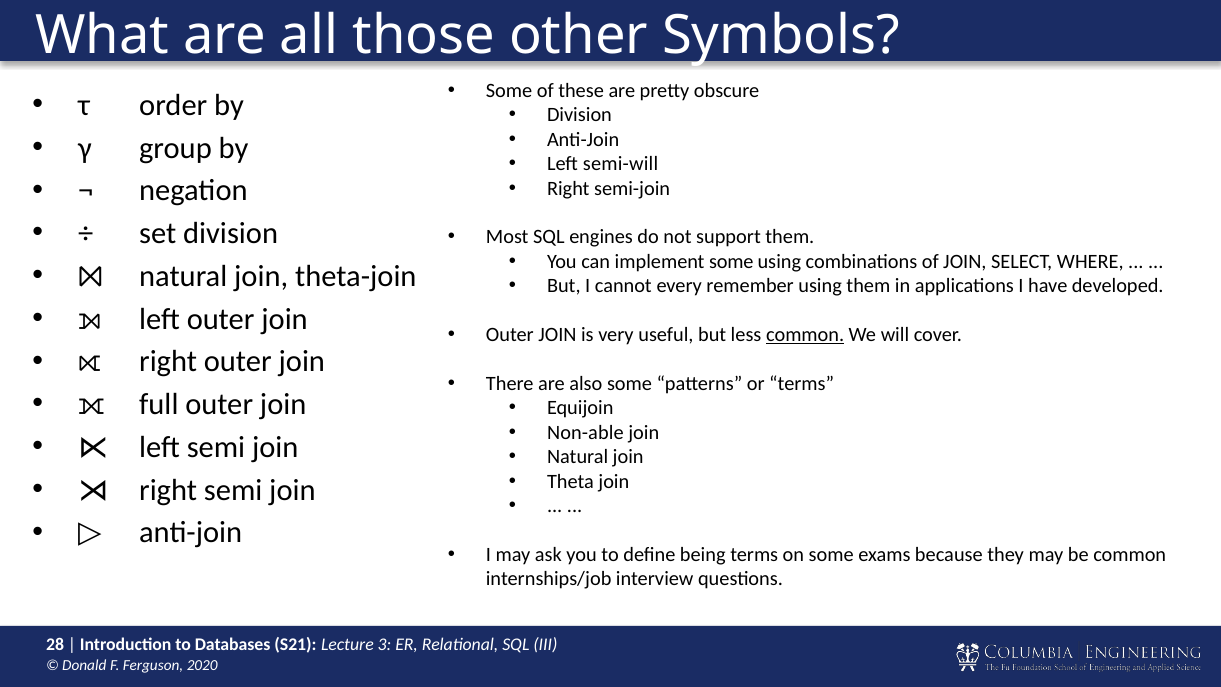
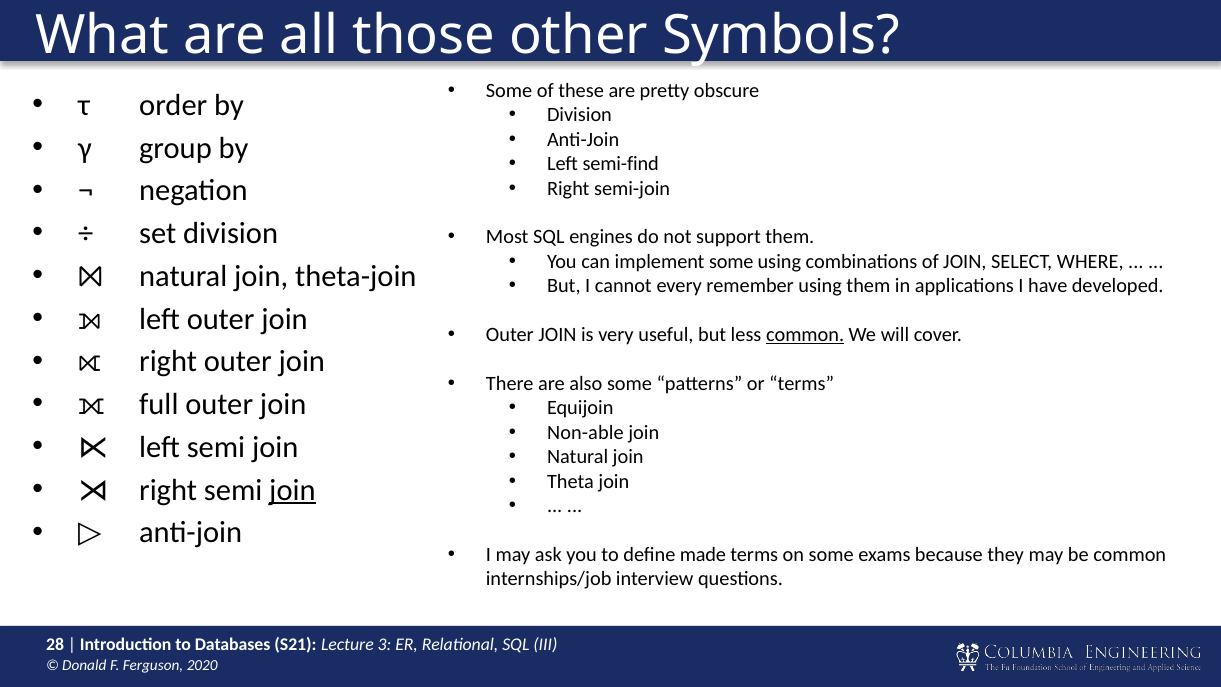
semi-will: semi-will -> semi-find (621, 164)
join underline: none -> present (292, 490)
being: being -> made (703, 555)
